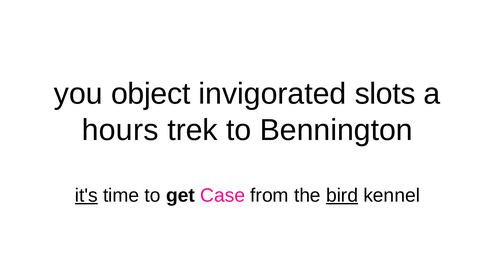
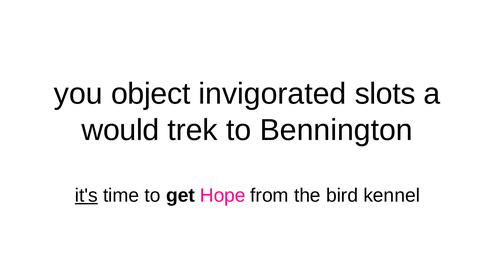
hours: hours -> would (120, 130)
Case: Case -> Hope (223, 195)
bird underline: present -> none (342, 195)
